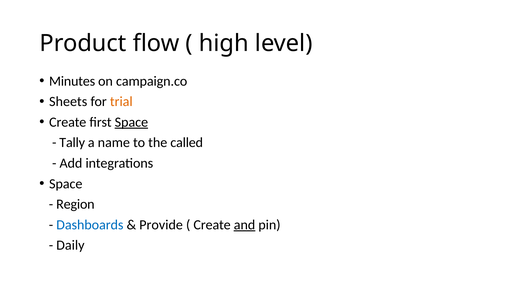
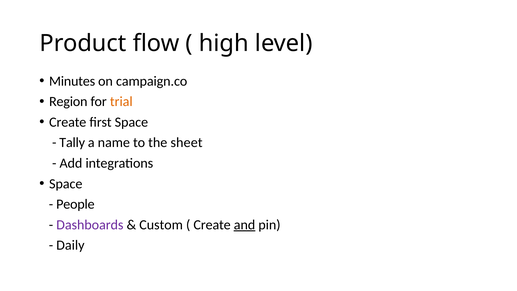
Sheets: Sheets -> Region (68, 102)
Space underline: present -> none (131, 122)
called: called -> sheet (187, 143)
Region: Region -> People (75, 204)
Dashboards colour: blue -> purple (90, 225)
Provide: Provide -> Custom (161, 225)
